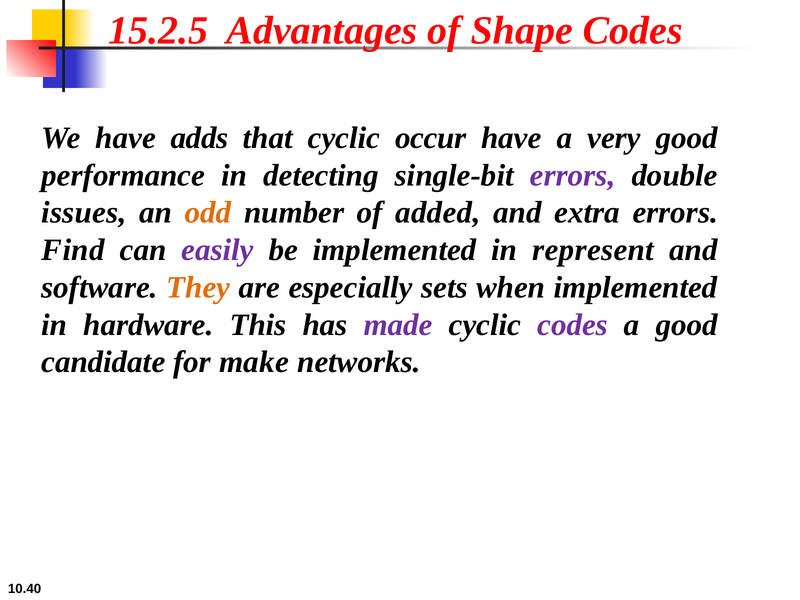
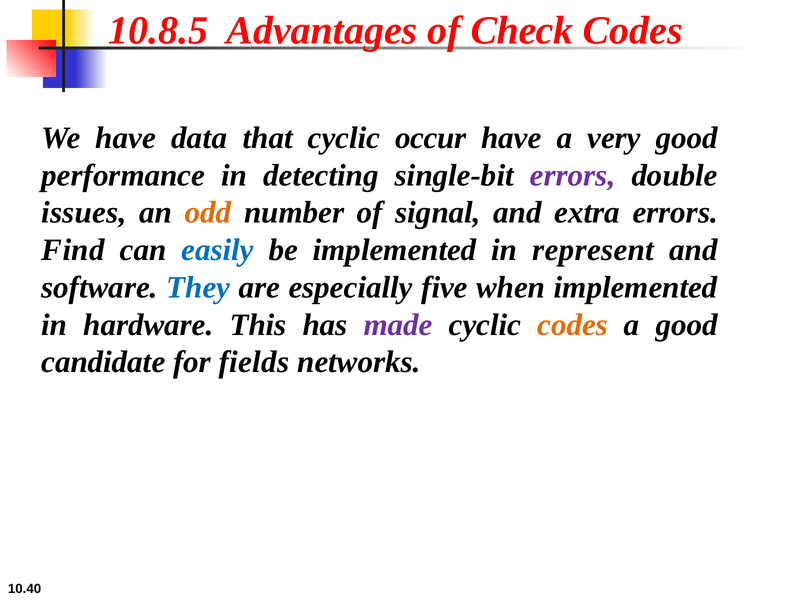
15.2.5: 15.2.5 -> 10.8.5 (158, 31)
Shape: Shape -> Check (522, 31)
adds: adds -> data (199, 138)
added: added -> signal (438, 213)
easily colour: purple -> blue (218, 250)
They colour: orange -> blue (198, 287)
sets: sets -> five (444, 287)
codes colour: purple -> orange (573, 325)
make: make -> fields (254, 362)
